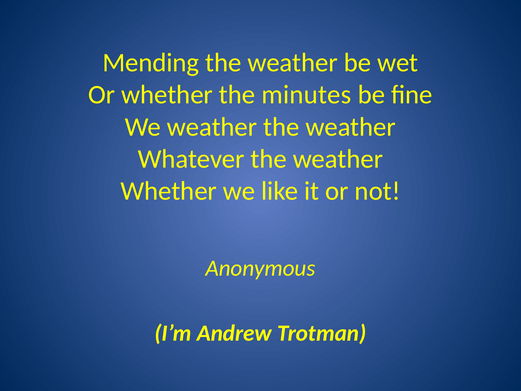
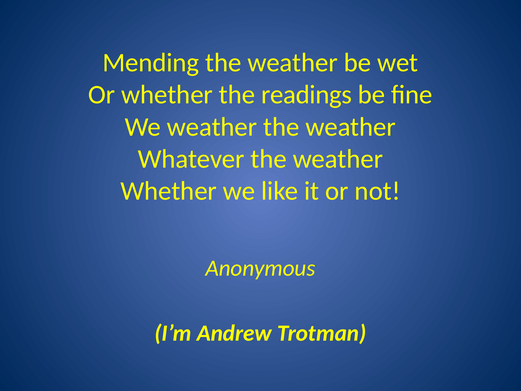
minutes: minutes -> readings (307, 95)
